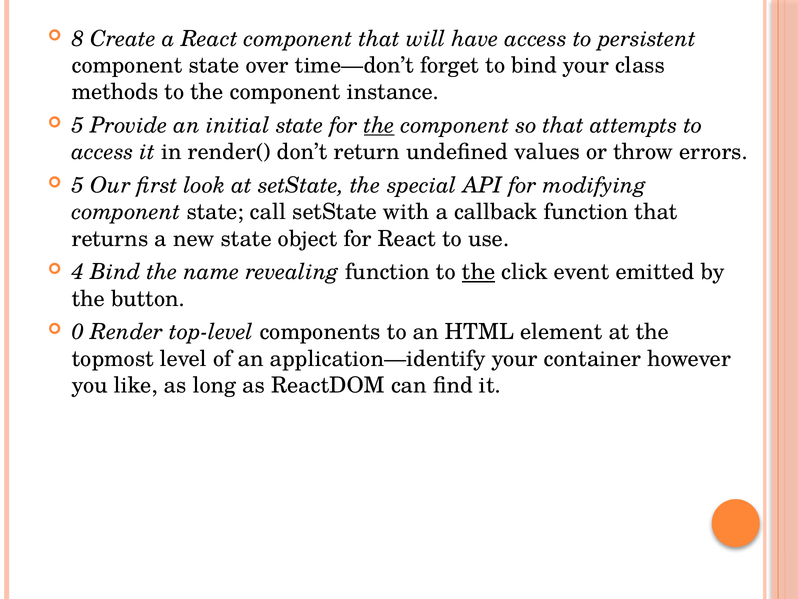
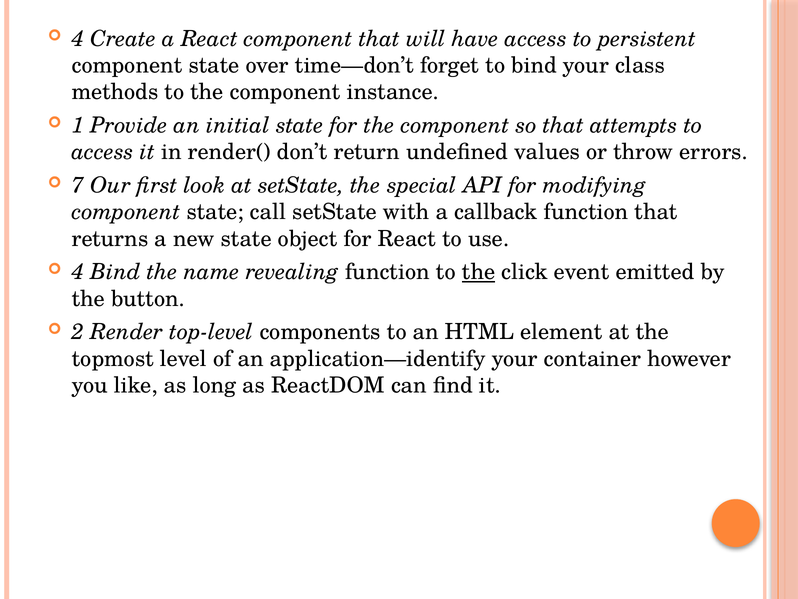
8: 8 -> 4 (78, 39)
5: 5 -> 1 (78, 125)
the underline: present -> none (379, 125)
5: 5 -> 7 (78, 185)
0: 0 -> 2 (78, 332)
